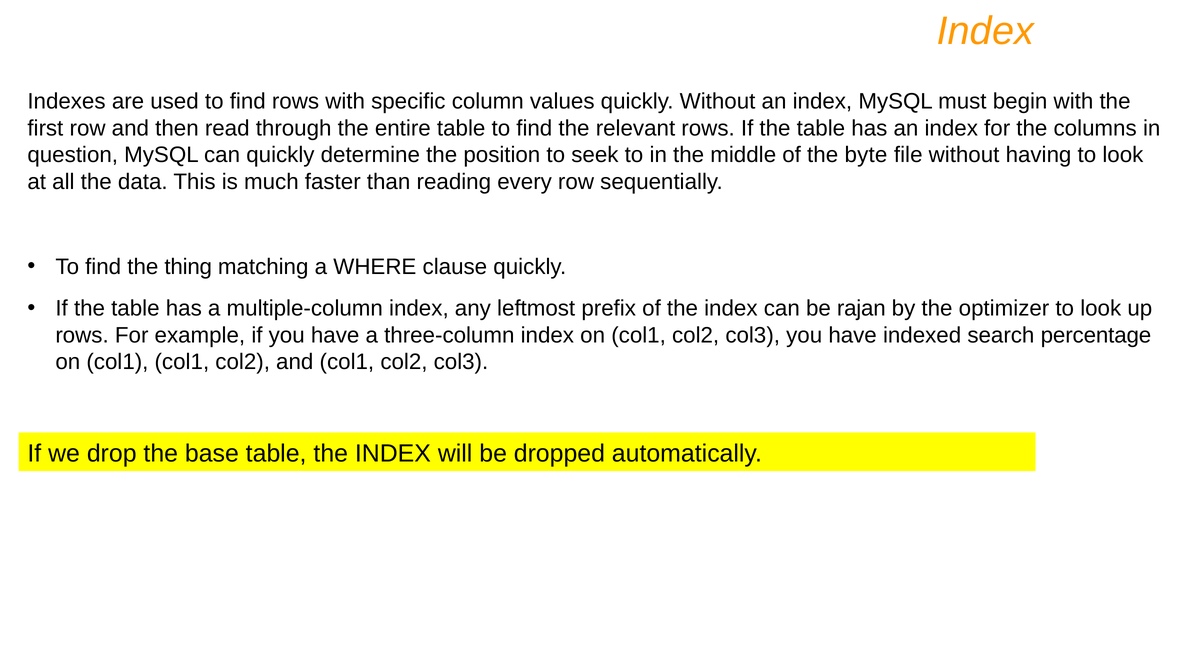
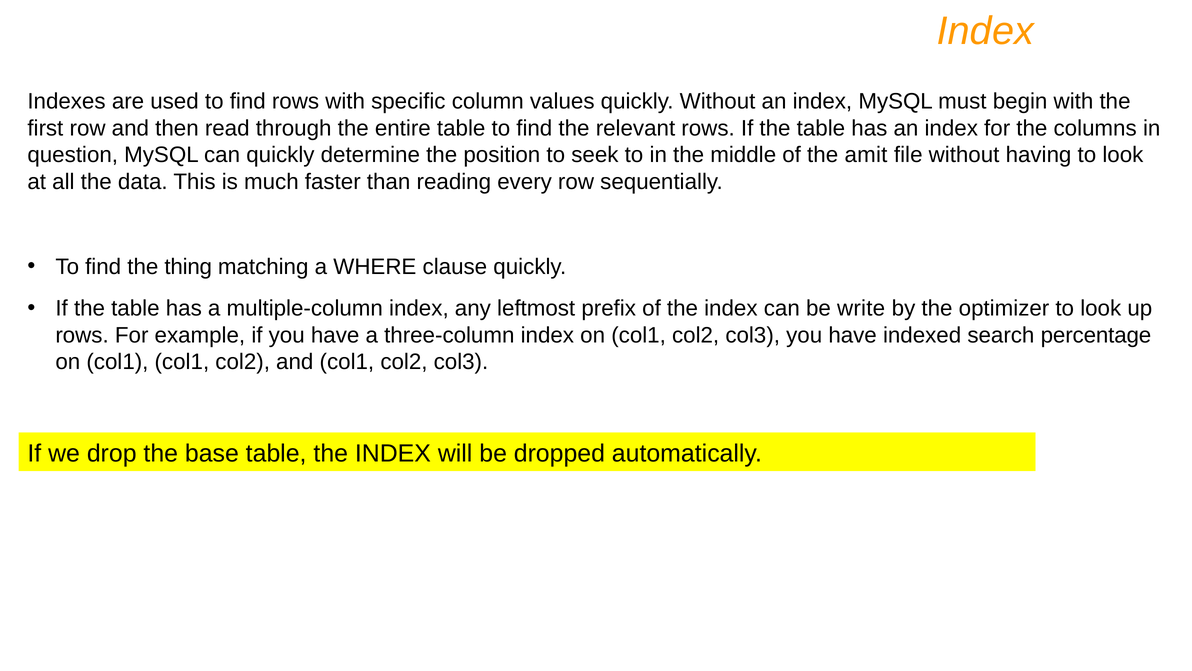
byte: byte -> amit (866, 155)
rajan: rajan -> write (861, 308)
